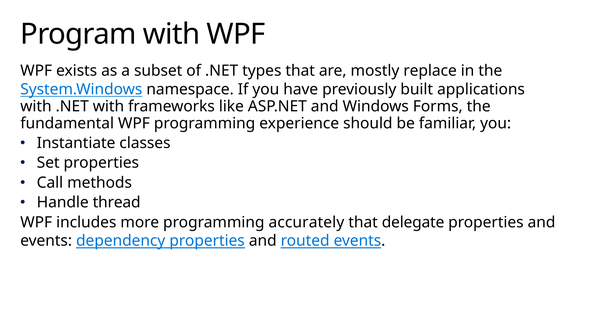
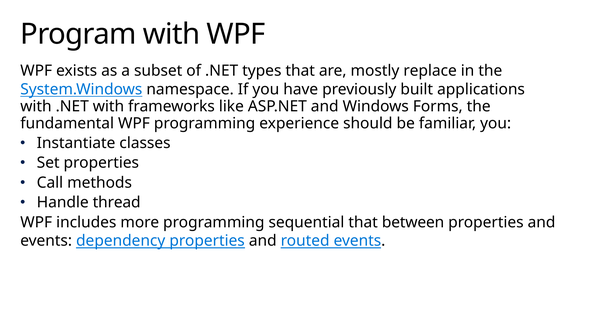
accurately: accurately -> sequential (306, 222)
delegate: delegate -> between (413, 222)
